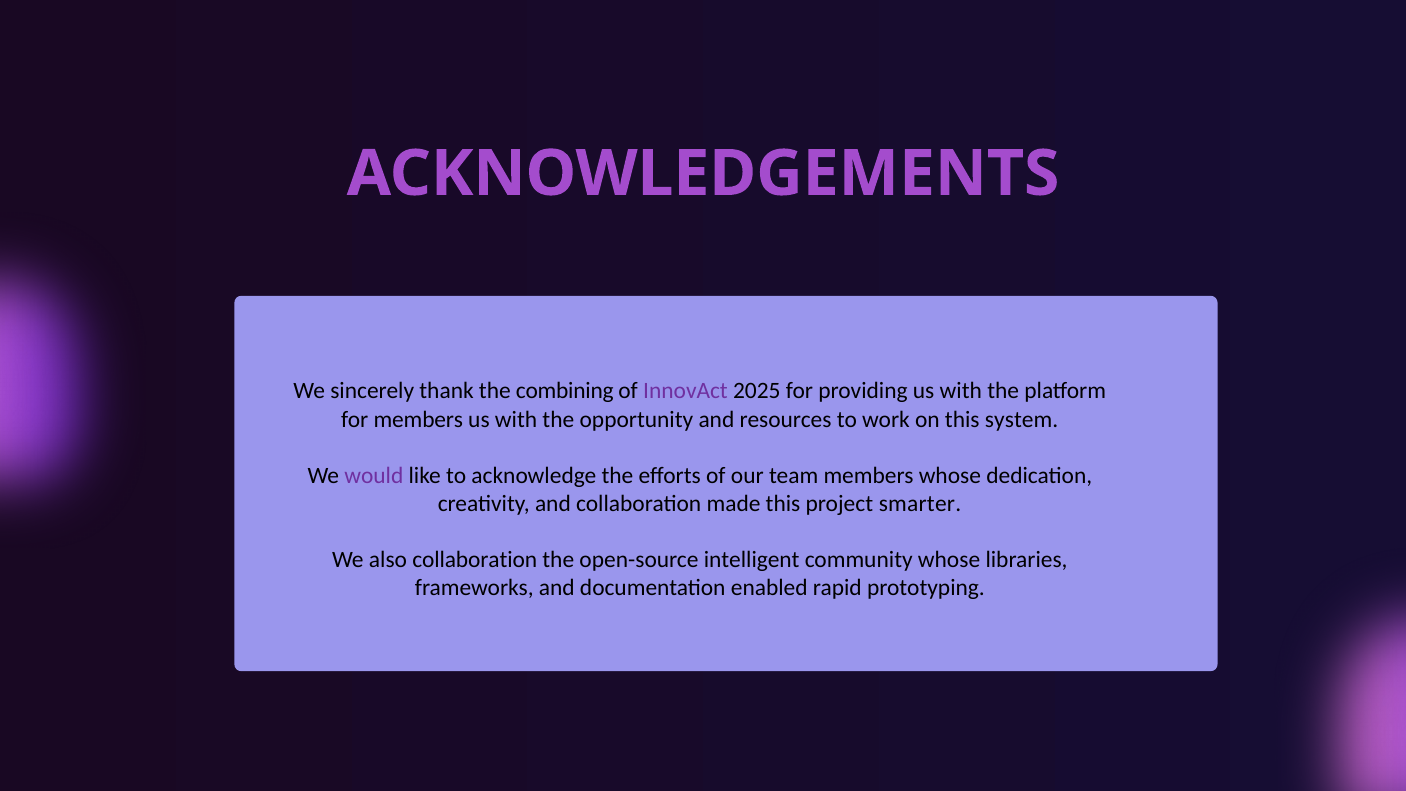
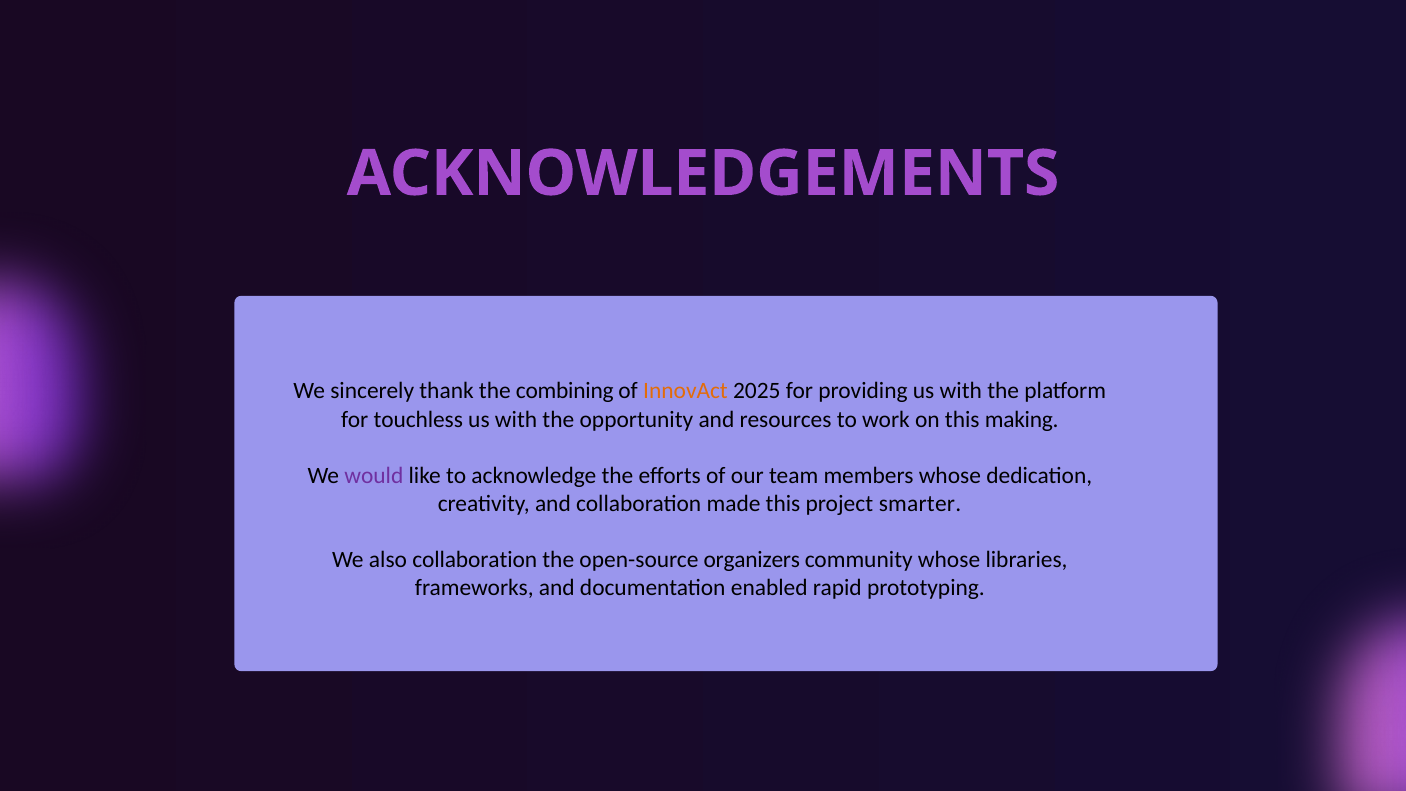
InnovAct colour: purple -> orange (686, 391)
for members: members -> touchless (418, 419)
system: system -> making (1022, 419)
intelligent: intelligent -> organizers (752, 560)
